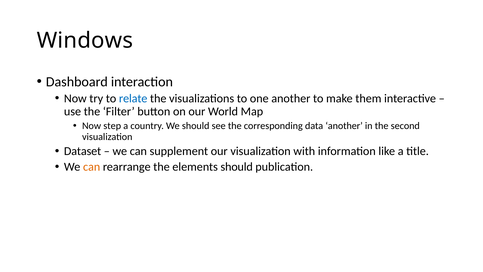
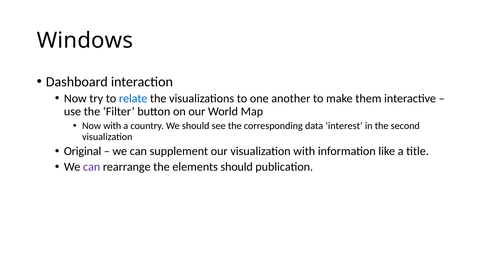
Now step: step -> with (112, 126)
data another: another -> interest (344, 126)
Dataset: Dataset -> Original (83, 151)
can colour: orange -> purple (92, 167)
